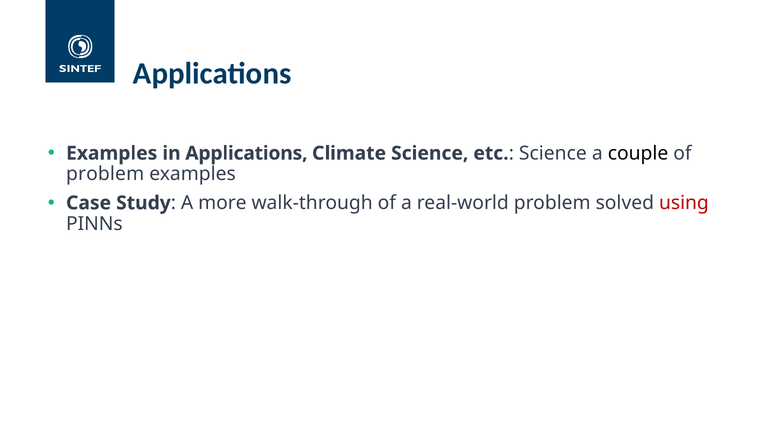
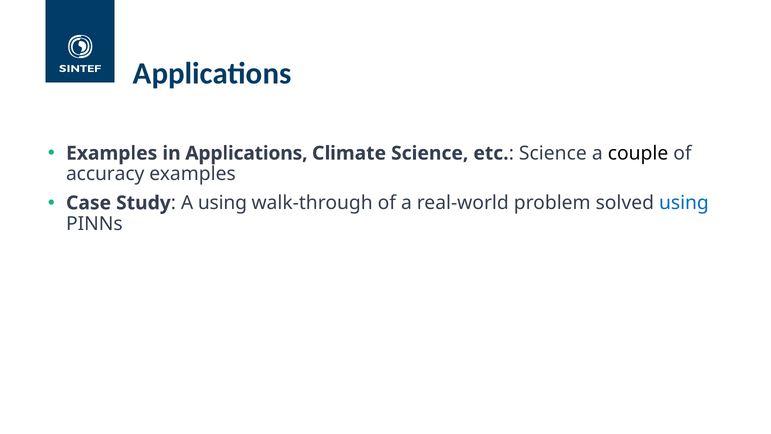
problem: problem -> accuracy (105, 174)
A more: more -> using (222, 203)
using colour: red -> blue (684, 203)
